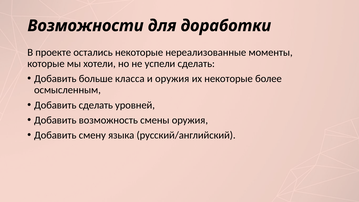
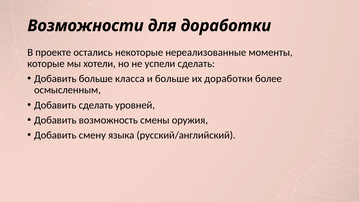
и оружия: оружия -> больше (172, 79)
их некоторые: некоторые -> доработки (229, 79)
